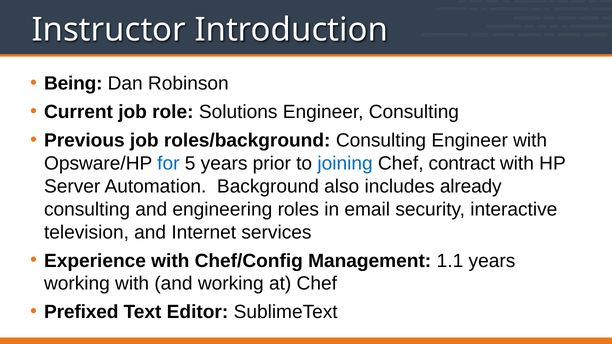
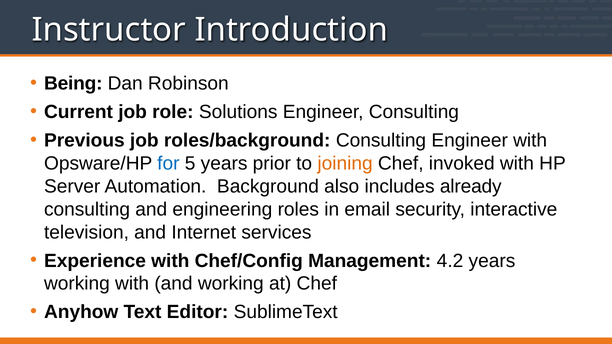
joining colour: blue -> orange (345, 164)
contract: contract -> invoked (462, 164)
1.1: 1.1 -> 4.2 (450, 261)
Prefixed: Prefixed -> Anyhow (81, 312)
